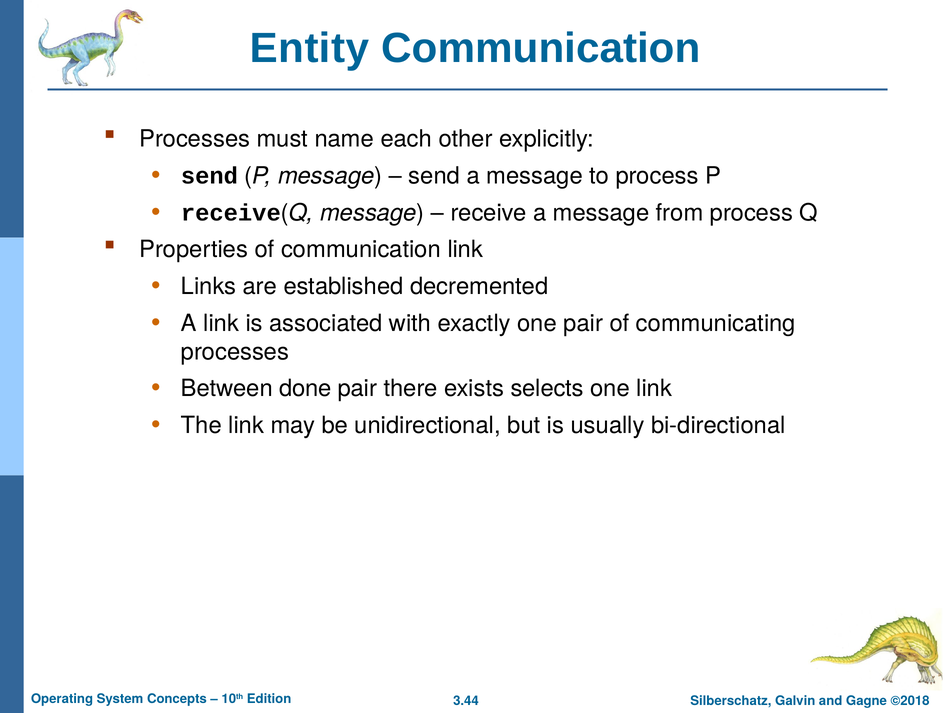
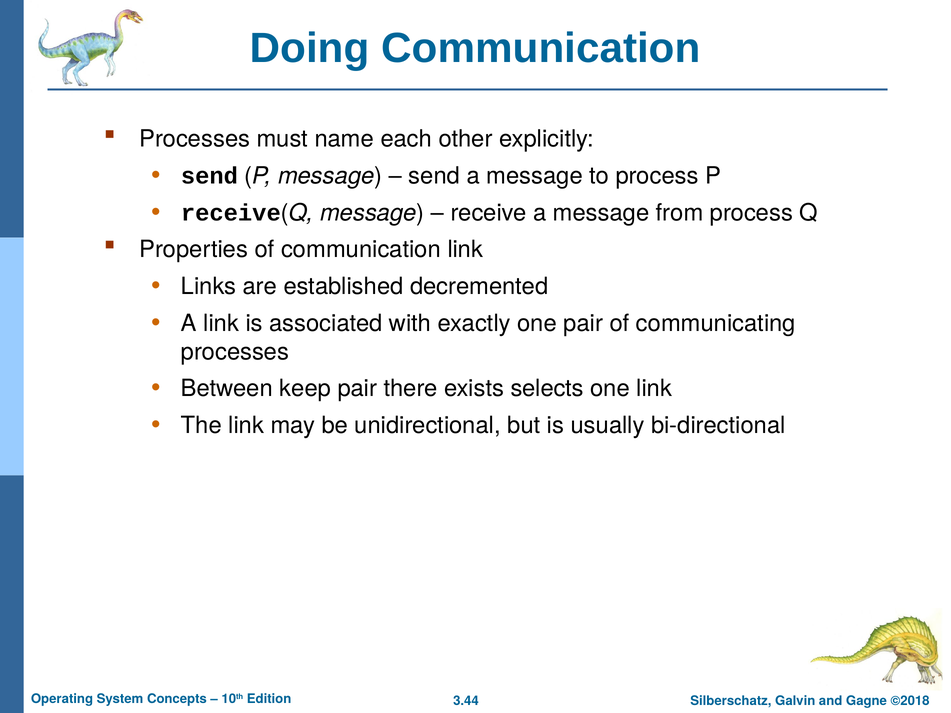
Entity: Entity -> Doing (310, 48)
done: done -> keep (305, 389)
